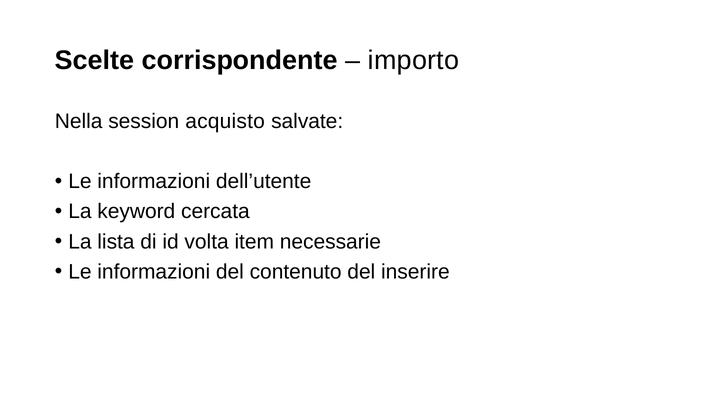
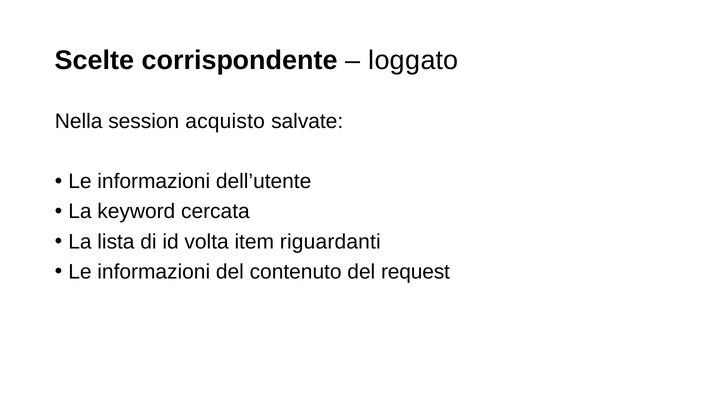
importo: importo -> loggato (413, 60)
necessarie: necessarie -> riguardanti (330, 242)
inserire: inserire -> request (415, 272)
